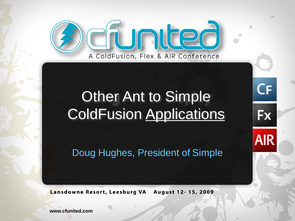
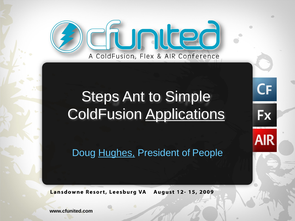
Other: Other -> Steps (100, 97)
Hughes underline: none -> present (117, 153)
of Simple: Simple -> People (208, 153)
